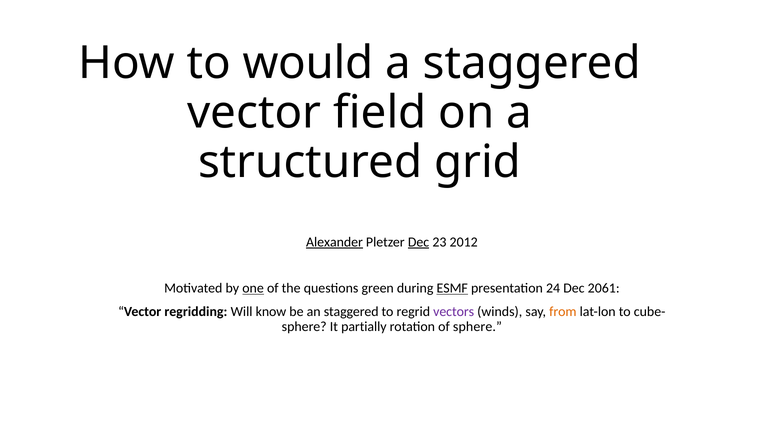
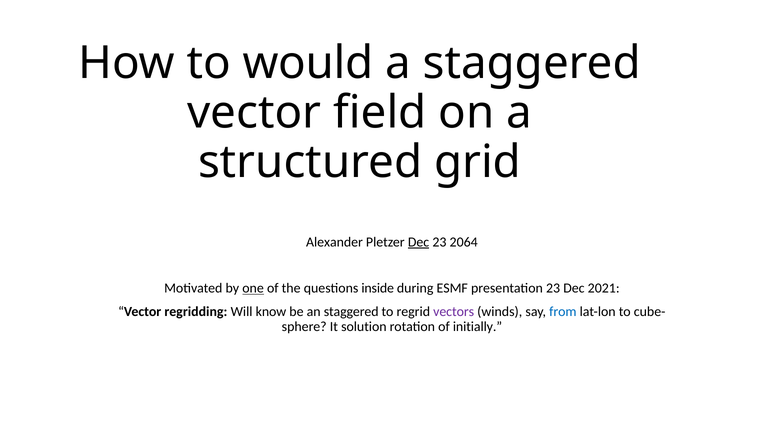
Alexander underline: present -> none (334, 242)
2012: 2012 -> 2064 (464, 242)
green: green -> inside (378, 288)
ESMF underline: present -> none (452, 288)
presentation 24: 24 -> 23 (553, 288)
2061: 2061 -> 2021 (604, 288)
from colour: orange -> blue (563, 311)
partially: partially -> solution (364, 326)
of sphere: sphere -> initially (478, 326)
